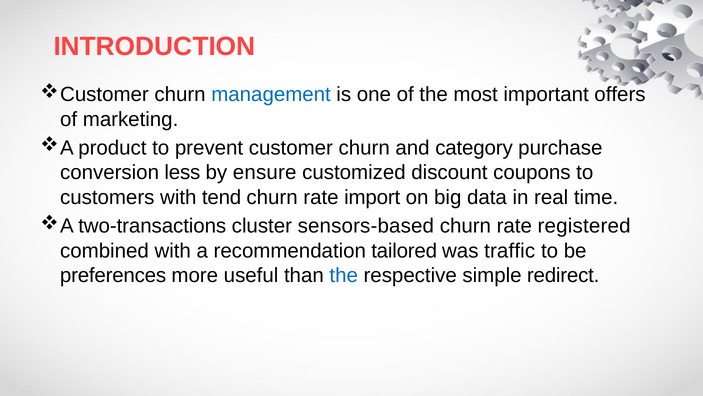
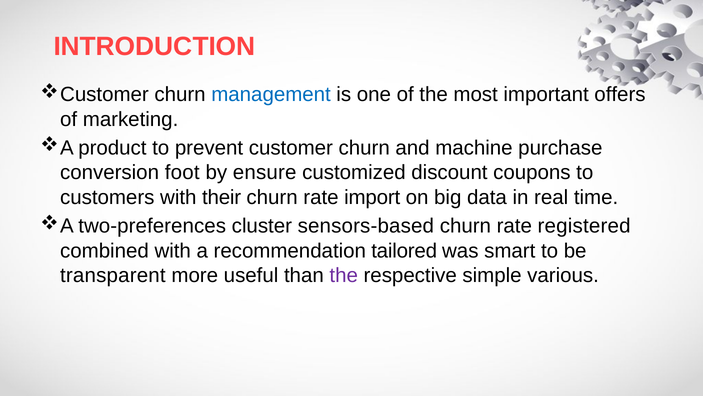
category: category -> machine (474, 148)
less: less -> foot (182, 172)
tend: tend -> their (222, 197)
two-transactions: two-transactions -> two-preferences (152, 226)
traffic: traffic -> smart (510, 250)
preferences: preferences -> transparent (113, 275)
the colour: blue -> purple (344, 275)
redirect: redirect -> various (563, 275)
